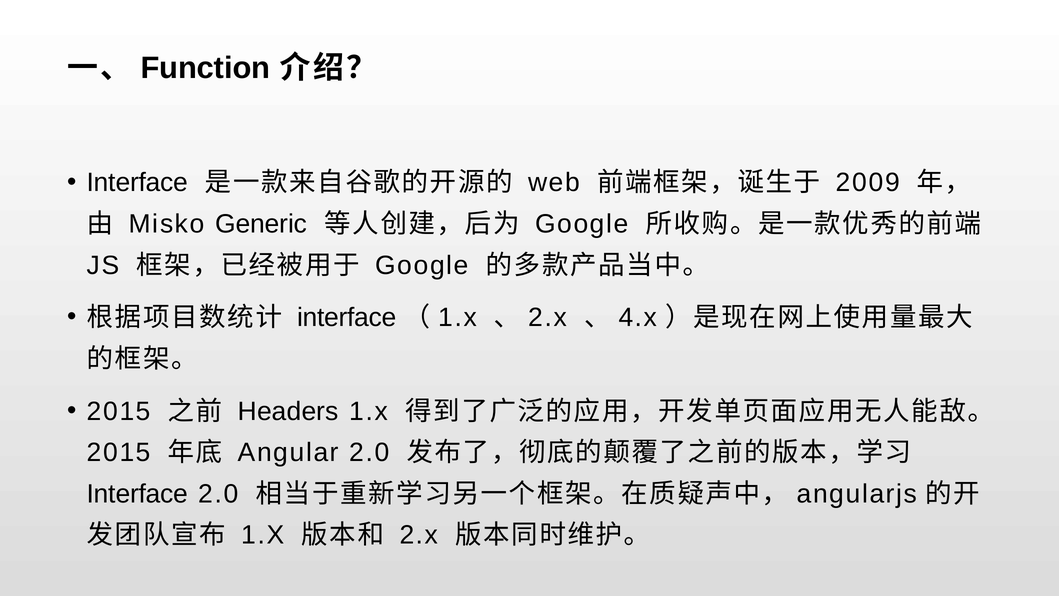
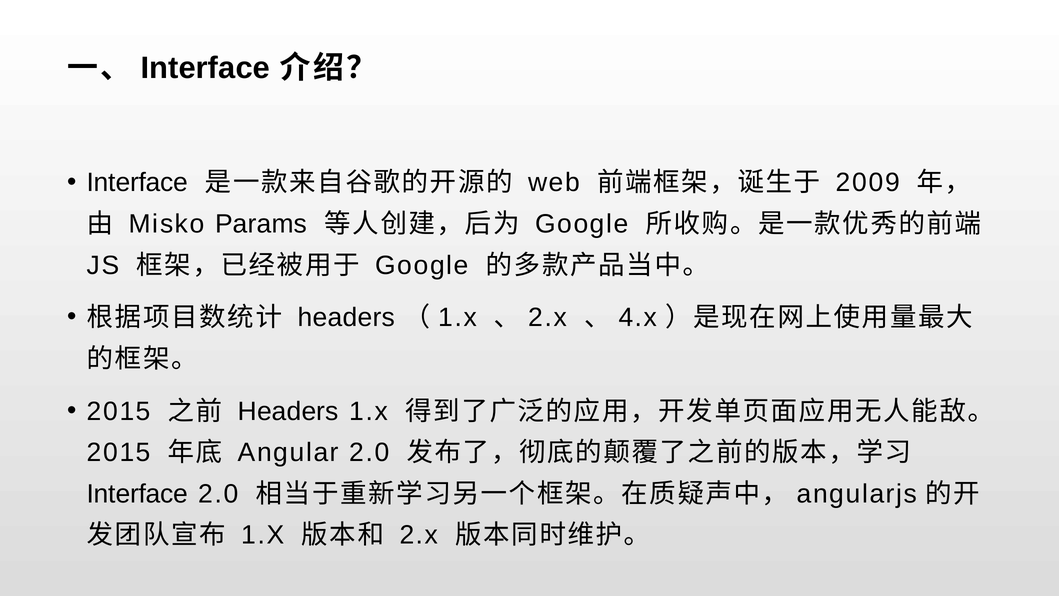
Function: Function -> Interface (205, 68)
Generic: Generic -> Params (261, 224)
interface: interface -> headers (347, 317)
